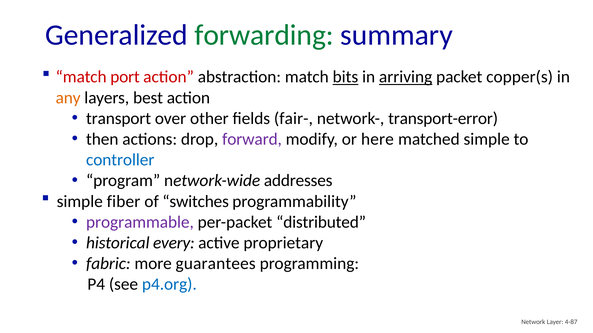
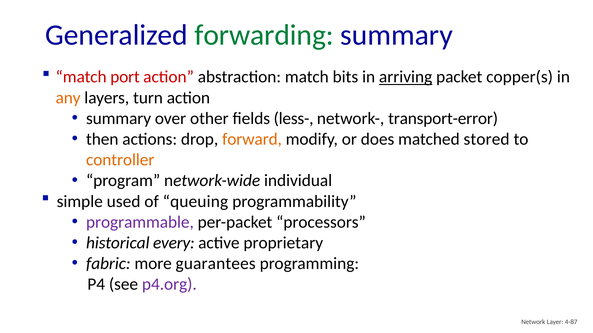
bits underline: present -> none (345, 77)
best: best -> turn (148, 98)
transport: transport -> summary (119, 119)
fair-: fair- -> less- (294, 119)
forward colour: purple -> orange (252, 139)
here: here -> does (378, 139)
matched simple: simple -> stored (487, 139)
controller colour: blue -> orange (120, 160)
addresses: addresses -> individual (298, 181)
fiber: fiber -> used (124, 202)
switches: switches -> queuing (195, 202)
distributed: distributed -> processors (321, 222)
p4.org colour: blue -> purple (169, 285)
